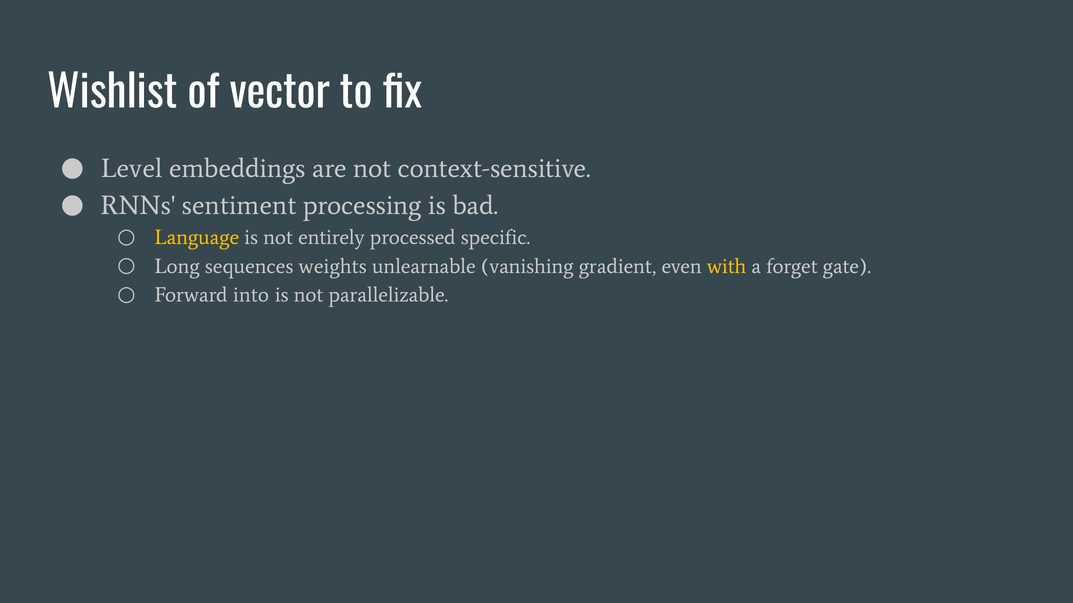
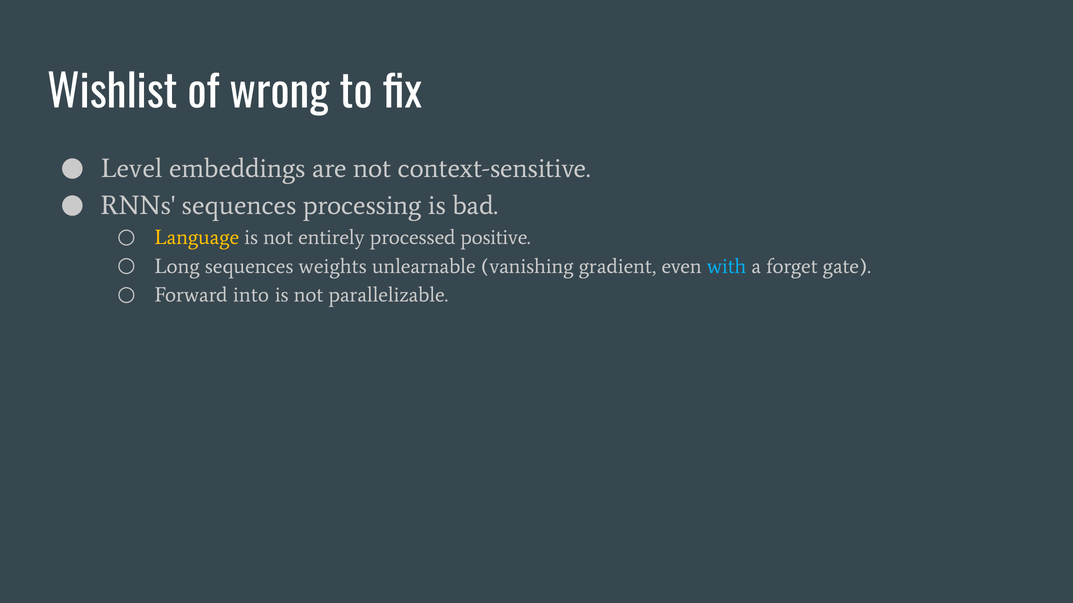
vector: vector -> wrong (280, 93)
RNNs sentiment: sentiment -> sequences (239, 206)
specific: specific -> positive (496, 238)
with colour: yellow -> light blue (727, 266)
